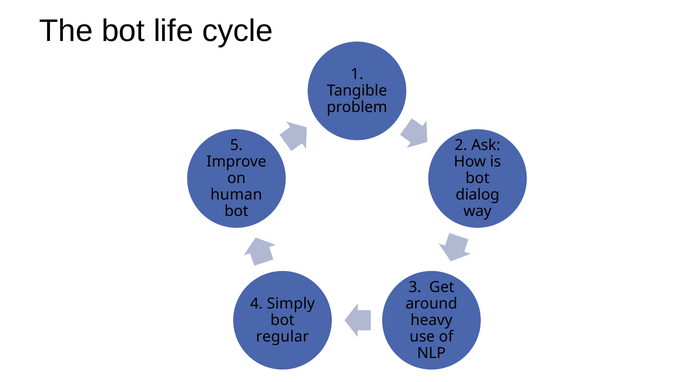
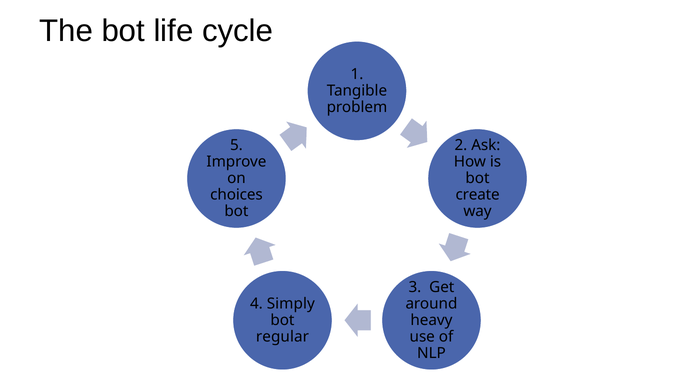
human: human -> choices (236, 195)
dialog: dialog -> create (478, 195)
